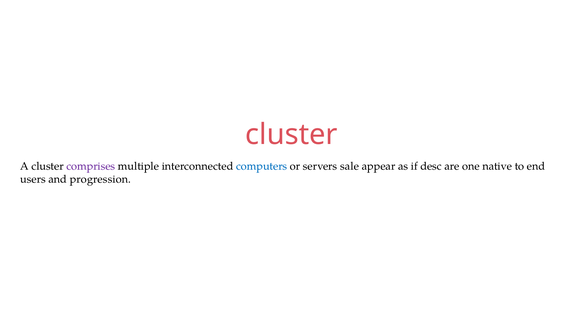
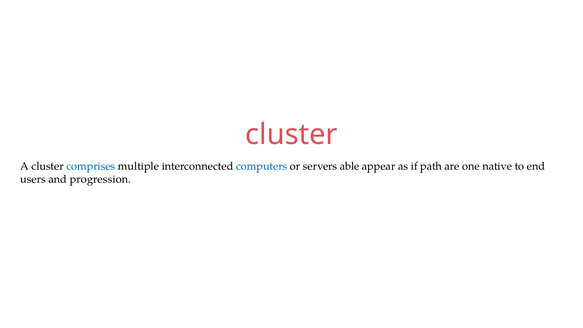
comprises colour: purple -> blue (91, 166)
sale: sale -> able (350, 166)
desc: desc -> path (431, 166)
